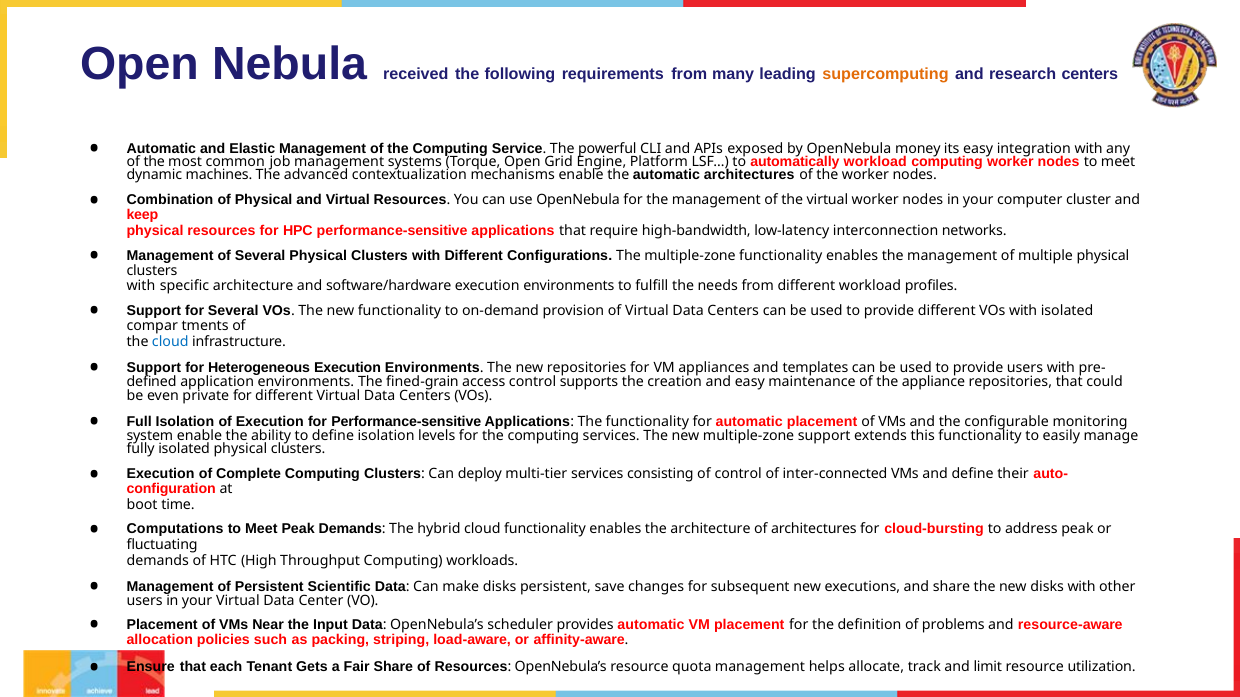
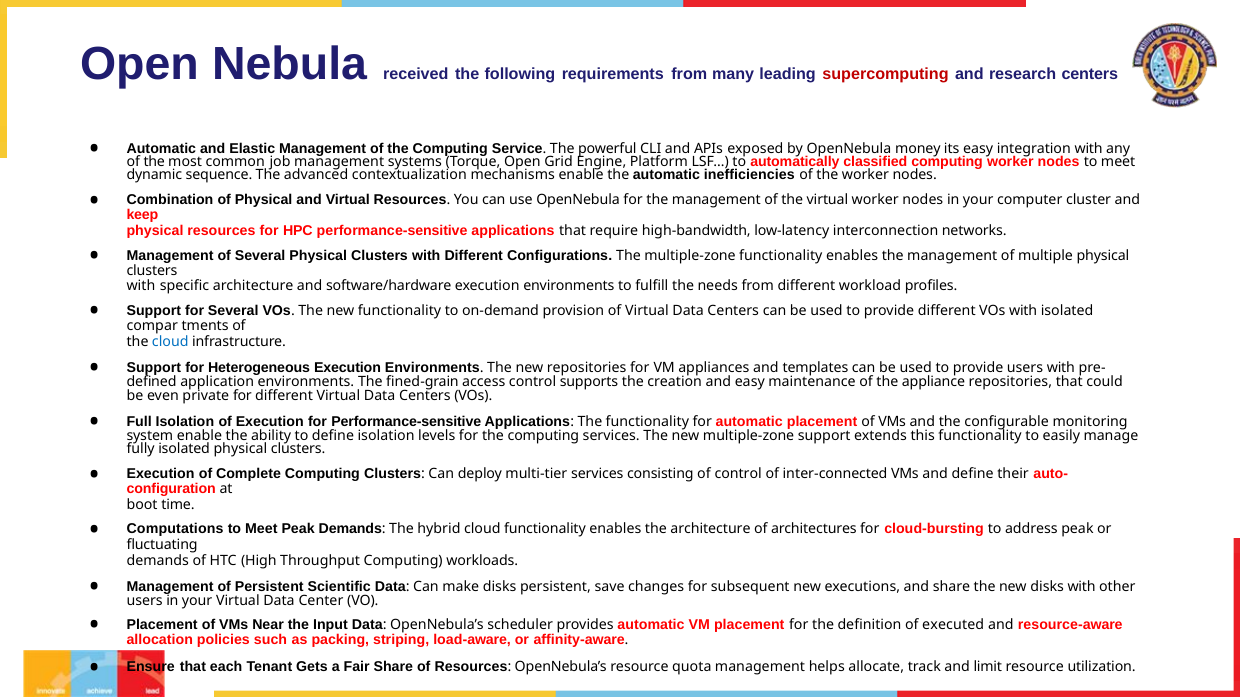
supercomputing colour: orange -> red (886, 75)
automatically workload: workload -> classified (875, 162)
machines: machines -> sequence (219, 175)
automatic architectures: architectures -> inefficiencies (749, 175)
problems: problems -> executed (953, 625)
